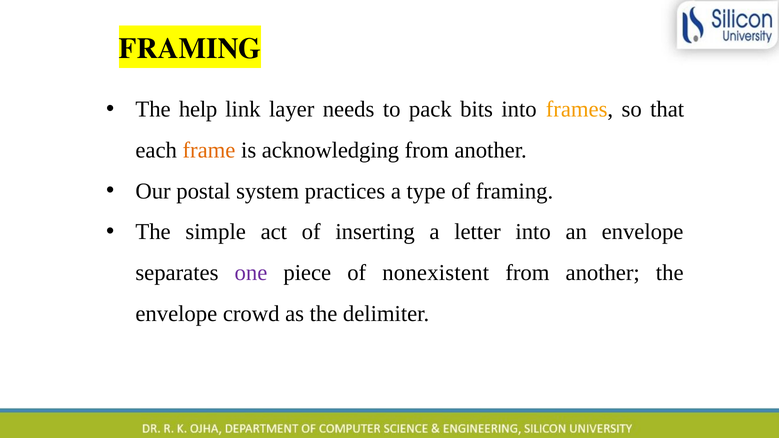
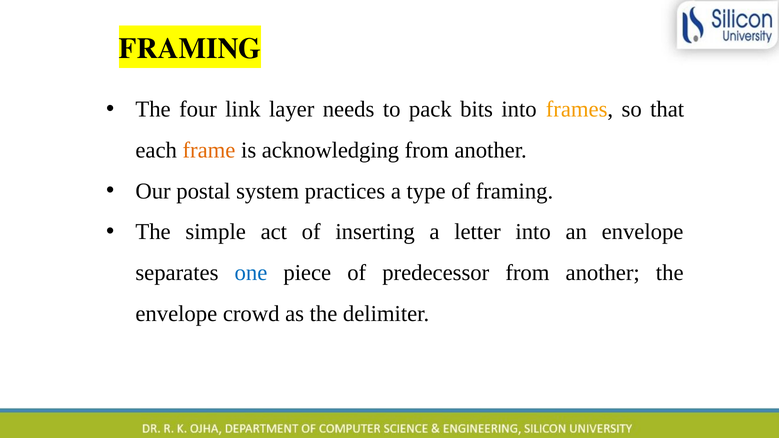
help: help -> four (198, 109)
one colour: purple -> blue (251, 273)
nonexistent: nonexistent -> predecessor (436, 273)
